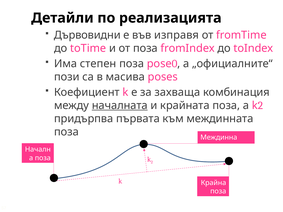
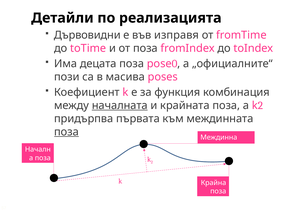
степен: степен -> децата (98, 64)
захваща: захваща -> функция (177, 92)
поза underline: none -> present (66, 132)
